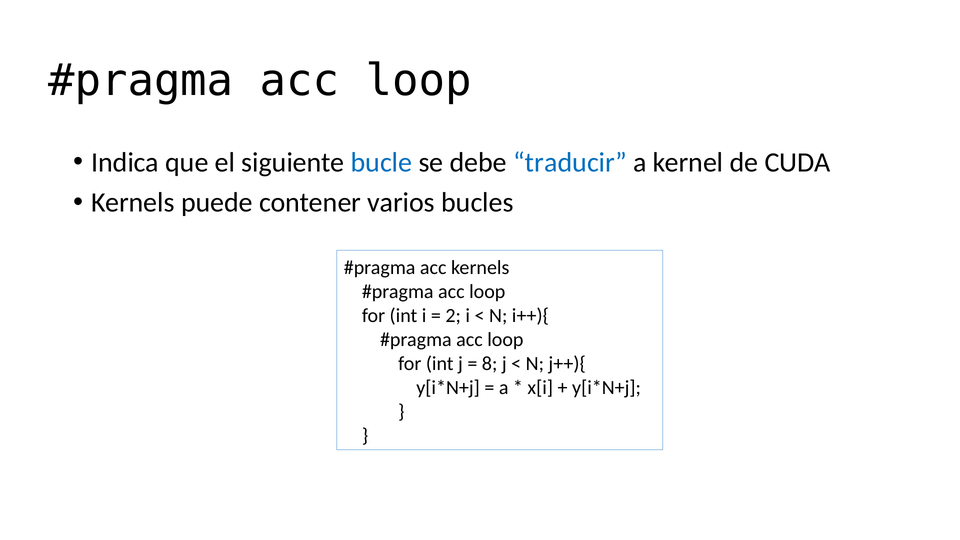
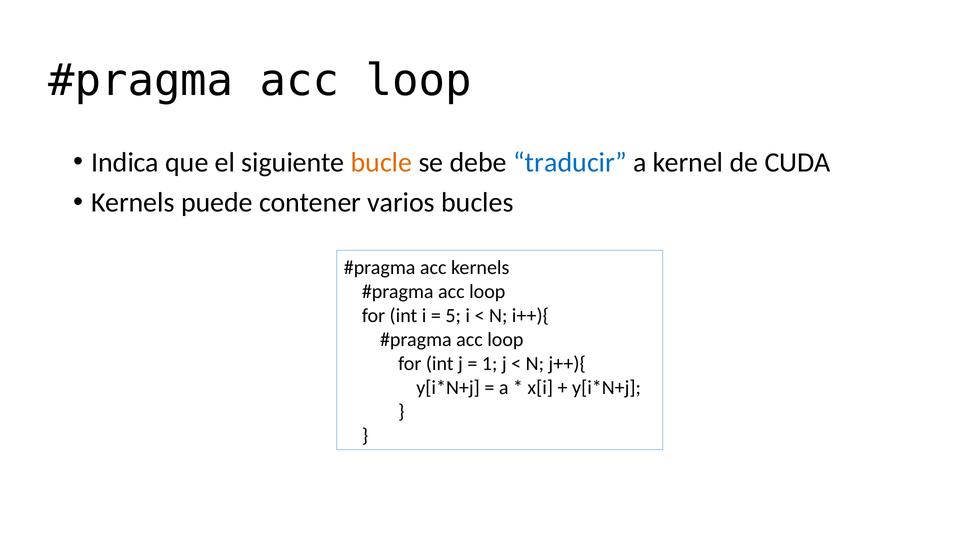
bucle colour: blue -> orange (381, 162)
2: 2 -> 5 (453, 315)
8: 8 -> 1 (490, 363)
